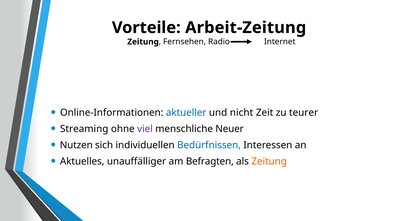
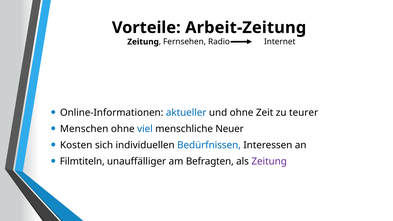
und nicht: nicht -> ohne (242, 113)
Streaming: Streaming -> Menschen (84, 129)
viel colour: purple -> blue (145, 129)
Nutzen: Nutzen -> Kosten (76, 145)
Aktuelles: Aktuelles -> Filmtiteln (82, 161)
Zeitung colour: orange -> purple (269, 161)
